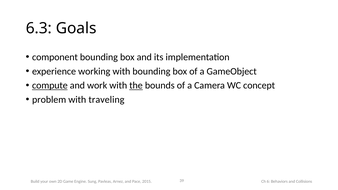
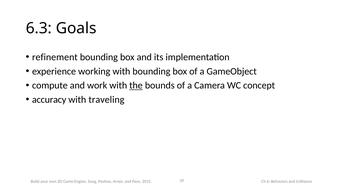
component: component -> refinement (55, 57)
compute underline: present -> none (50, 85)
problem: problem -> accuracy (49, 100)
